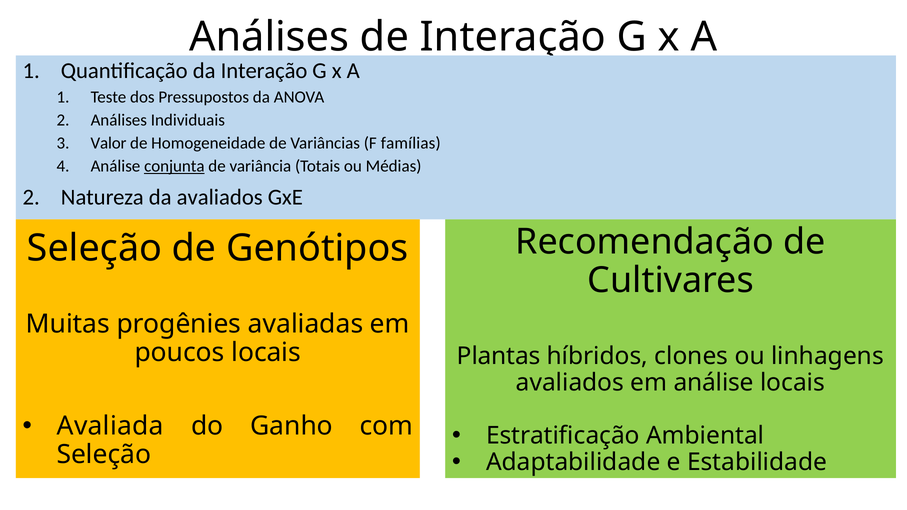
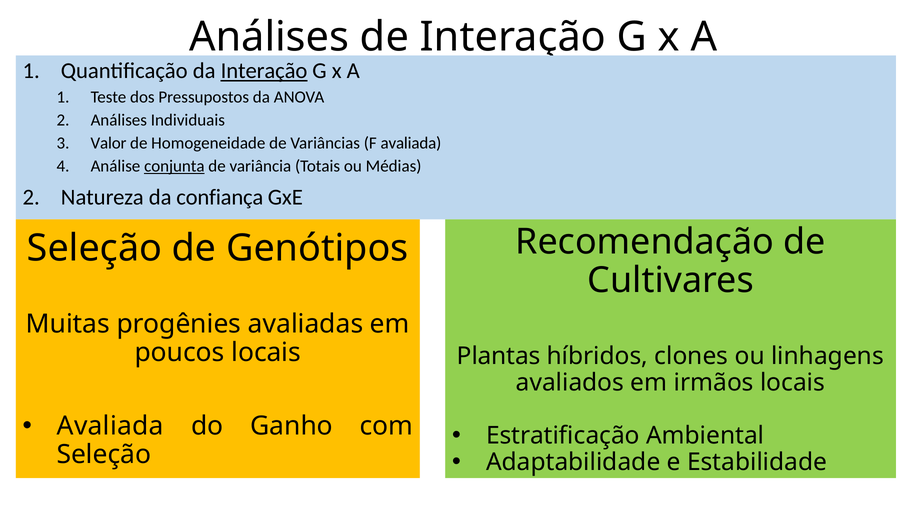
Interação underline: none -> present (264, 71)
F famílias: famílias -> avaliada (411, 143)
da avaliados: avaliados -> confiança (220, 197)
em análise: análise -> irmãos (714, 383)
